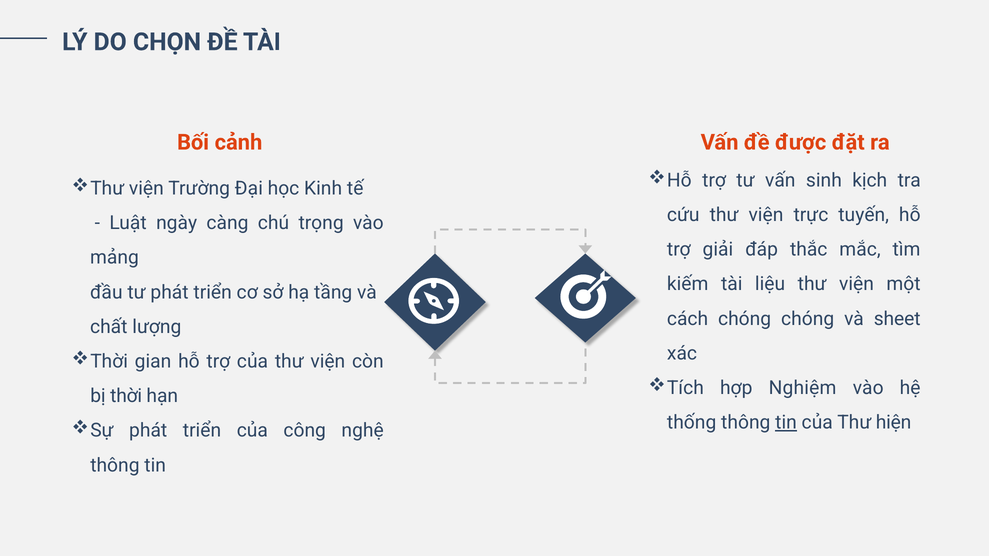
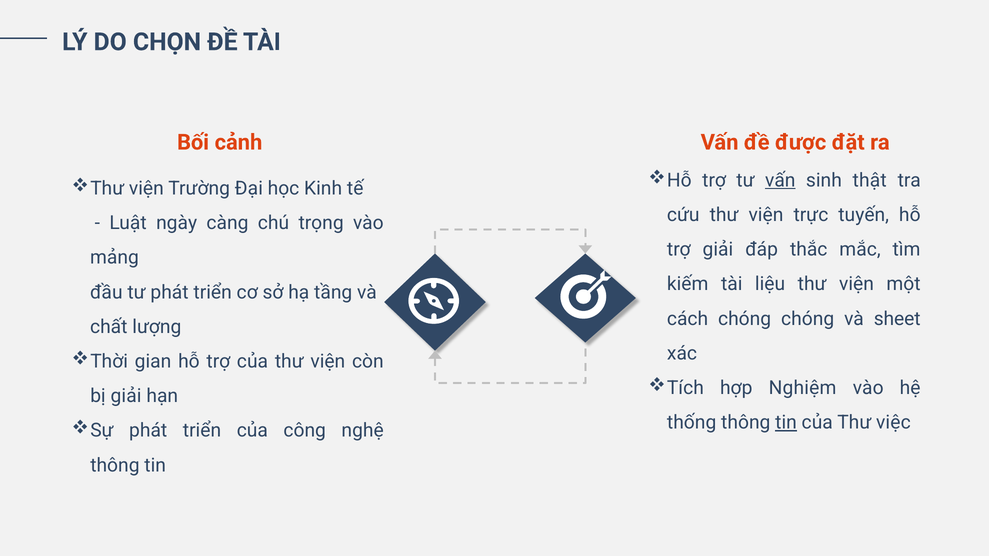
vấn underline: none -> present (780, 180)
kịch: kịch -> thật (870, 180)
bị thời: thời -> giải (126, 396)
hiện: hiện -> việc (893, 423)
